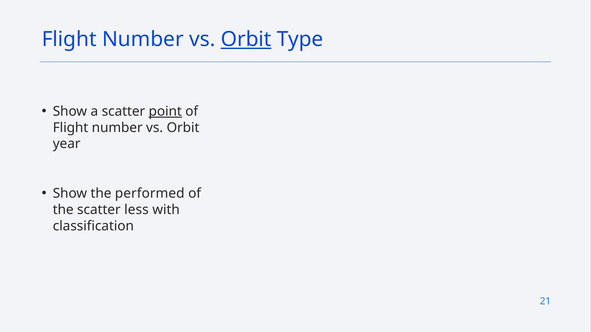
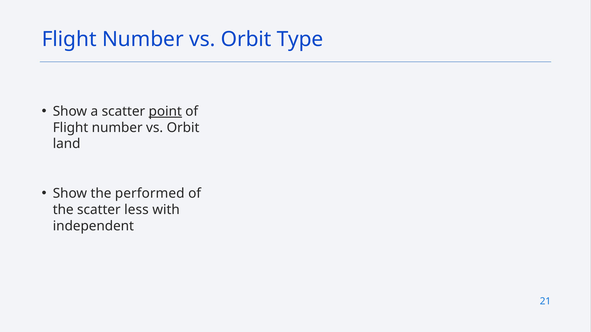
Orbit underline: present -> none (246, 39)
year: year -> land (67, 144)
classification: classification -> independent (93, 226)
